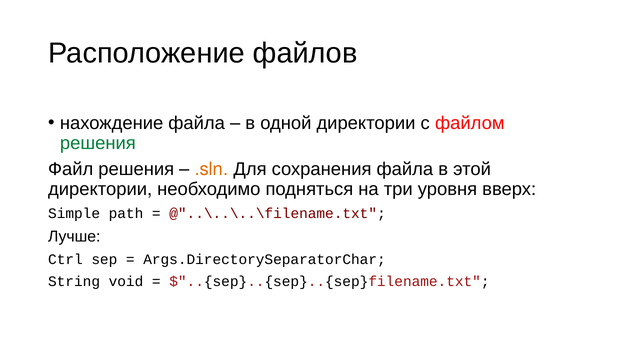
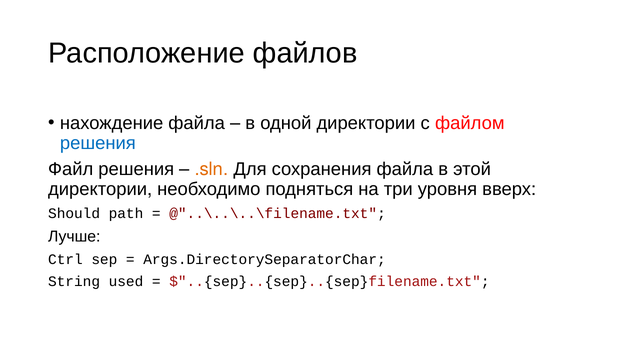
решения colour: green -> blue (98, 143)
Simple: Simple -> Should (74, 214)
void: void -> used (126, 282)
